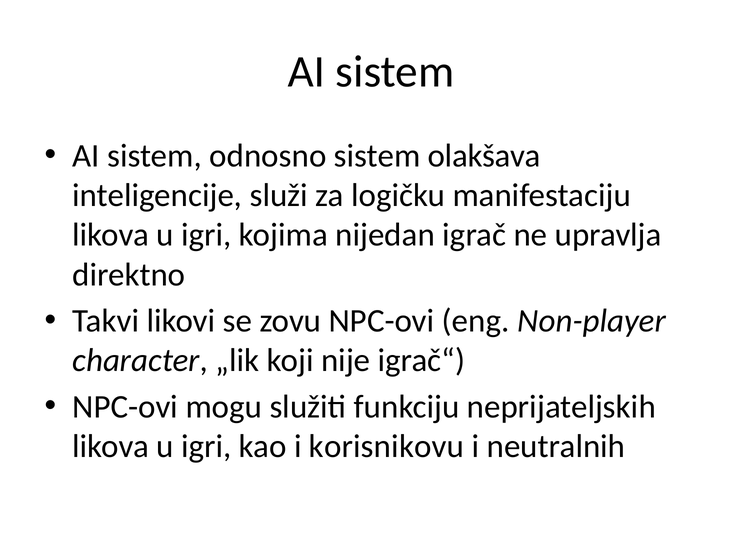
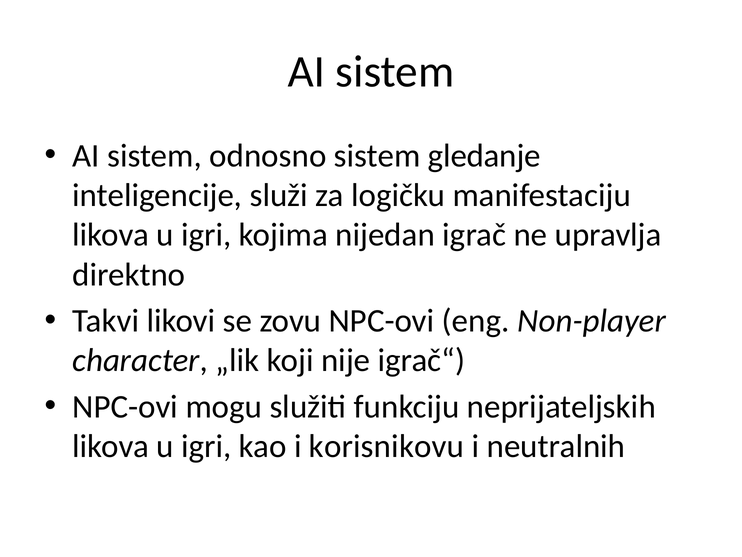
olakšava: olakšava -> gledanje (484, 156)
